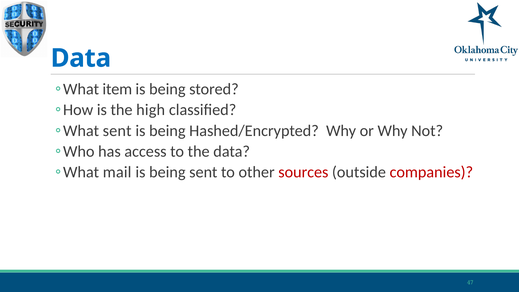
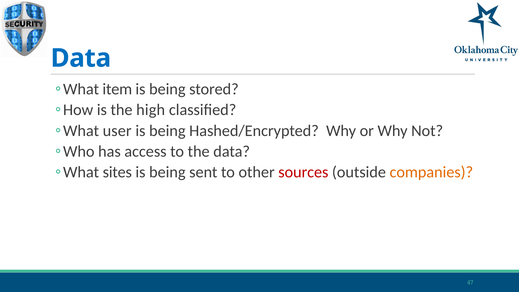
sent: sent -> user (117, 131)
mail: mail -> sites (117, 172)
companies colour: red -> orange (431, 172)
